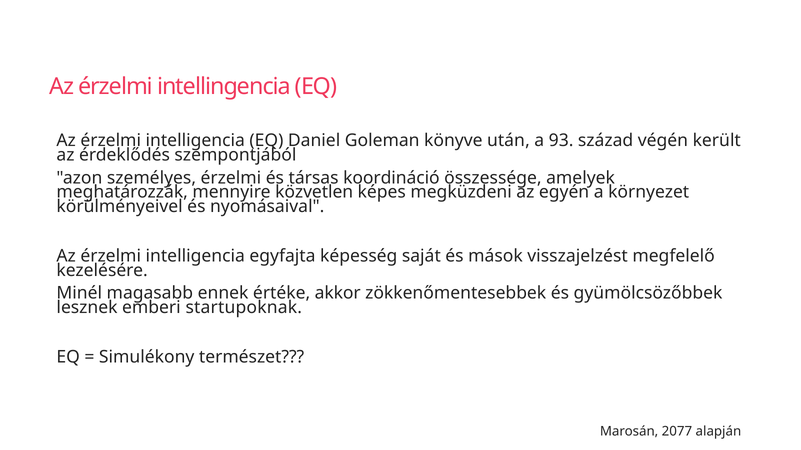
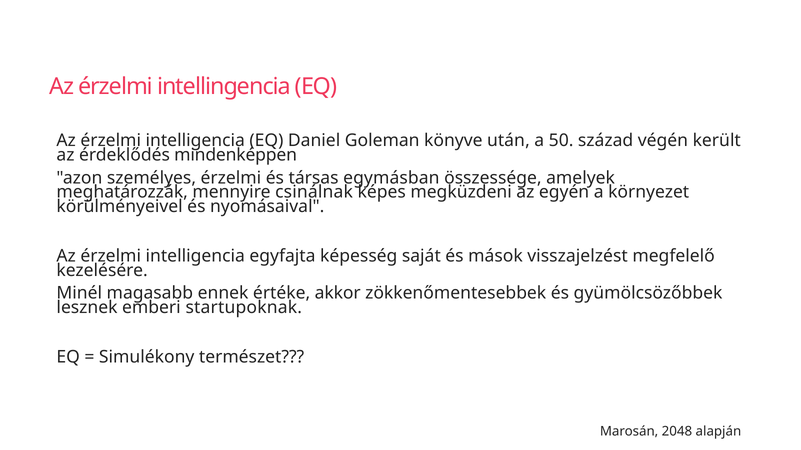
93: 93 -> 50 (561, 141)
szempontjából: szempontjából -> mindenképpen (236, 155)
koordináció: koordináció -> egymásban (391, 178)
közvetlen: közvetlen -> csinálnak (314, 192)
2077: 2077 -> 2048 (677, 432)
